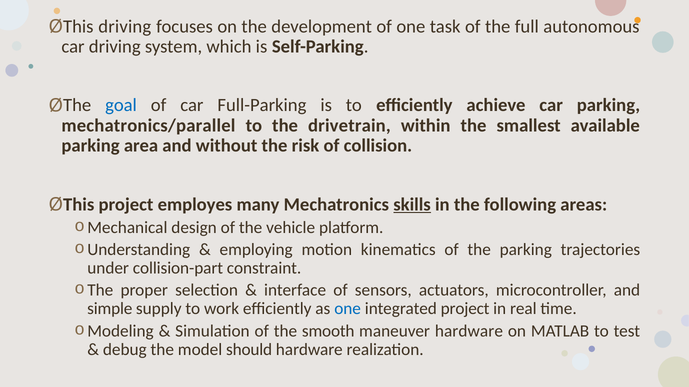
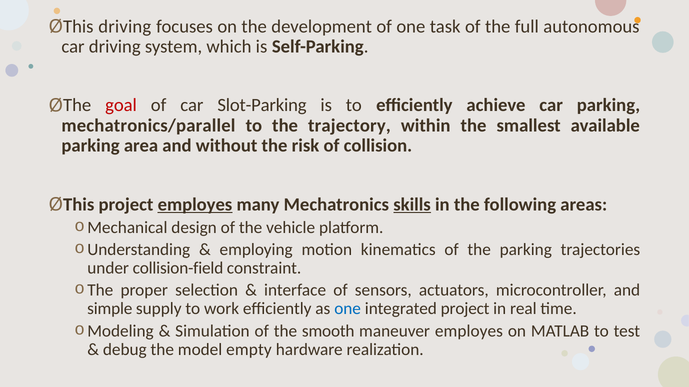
goal colour: blue -> red (121, 105)
Full-Parking: Full-Parking -> Slot-Parking (262, 105)
drivetrain: drivetrain -> trajectory (349, 126)
employes underline: none -> present (195, 205)
collision-part: collision-part -> collision-field (178, 268)
maneuver hardware: hardware -> employes (469, 331)
should: should -> empty (249, 350)
